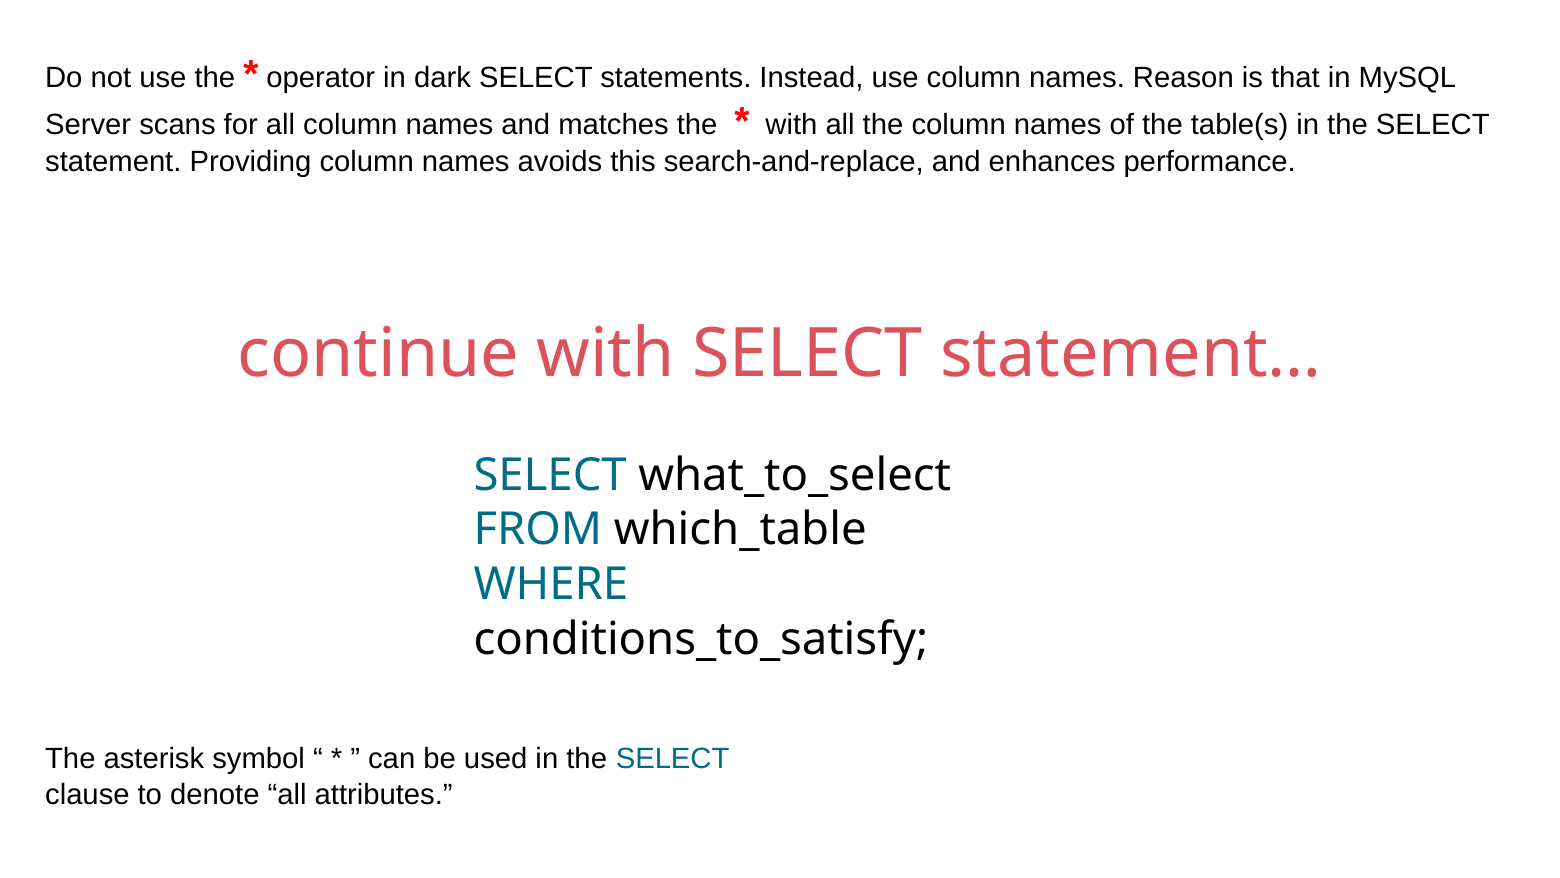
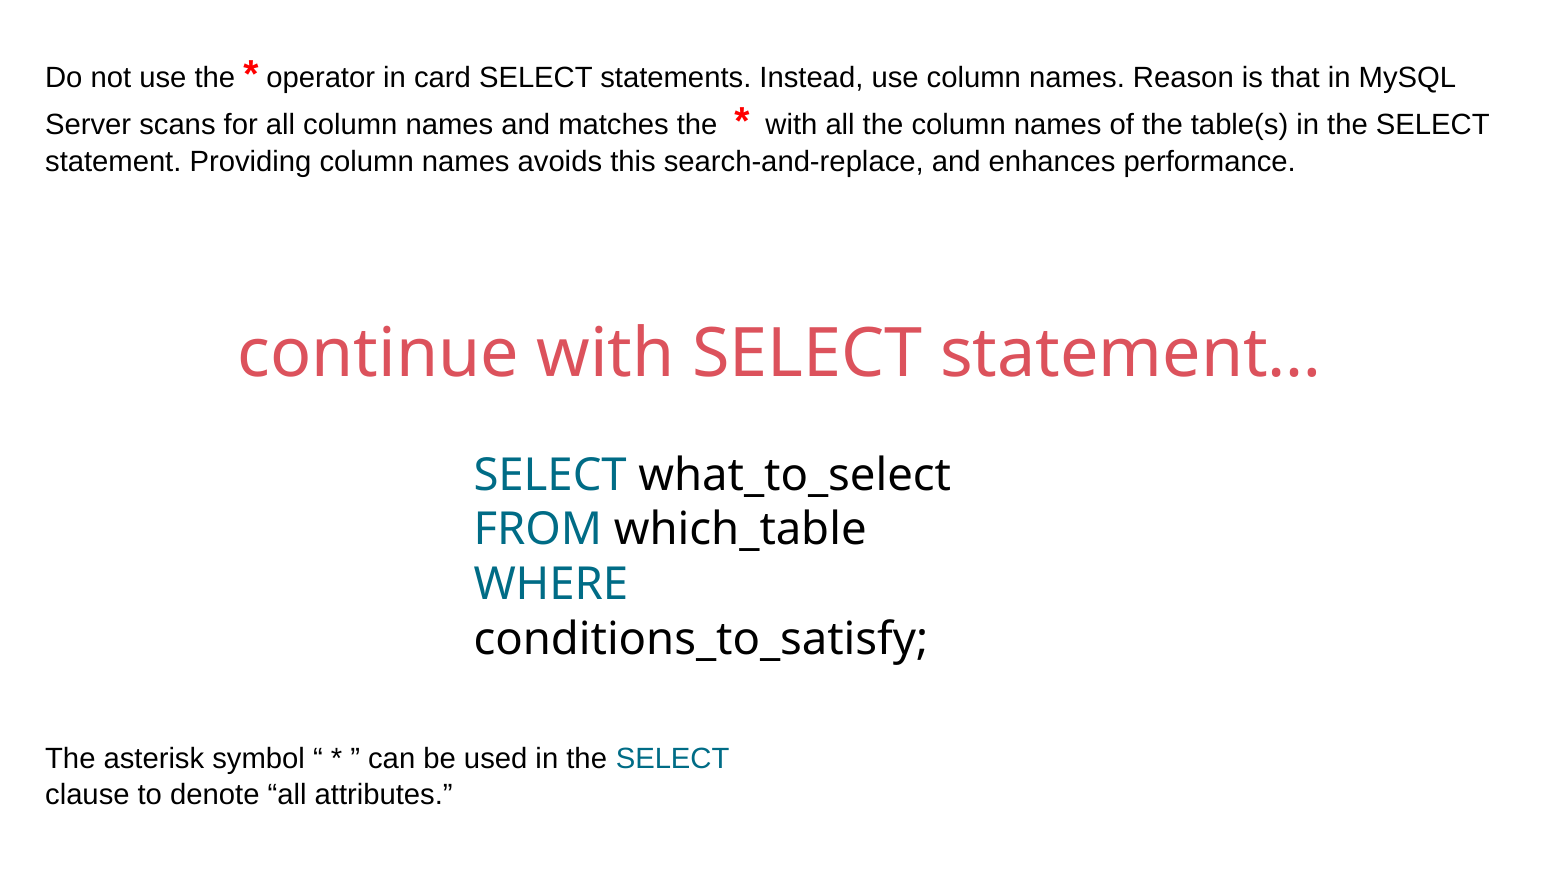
dark: dark -> card (442, 78)
